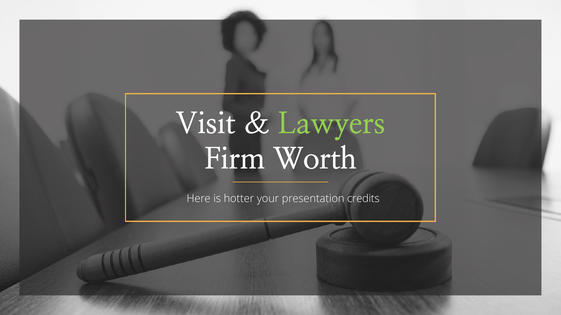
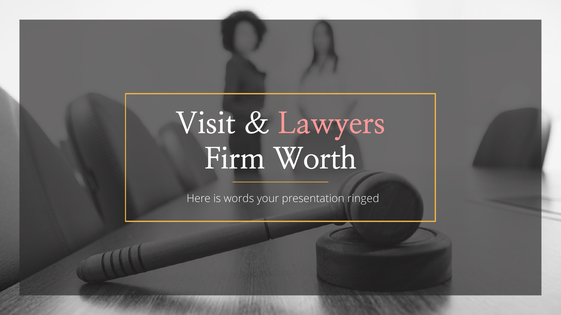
Lawyers colour: light green -> pink (332, 124)
hotter: hotter -> words (239, 199)
credits: credits -> ringed (363, 199)
